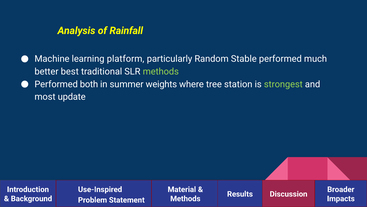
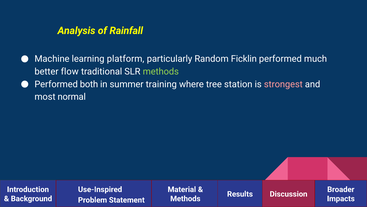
Stable: Stable -> Ficklin (244, 59)
best: best -> flow (70, 71)
weights: weights -> training (161, 84)
strongest colour: light green -> pink (283, 84)
update: update -> normal (72, 97)
